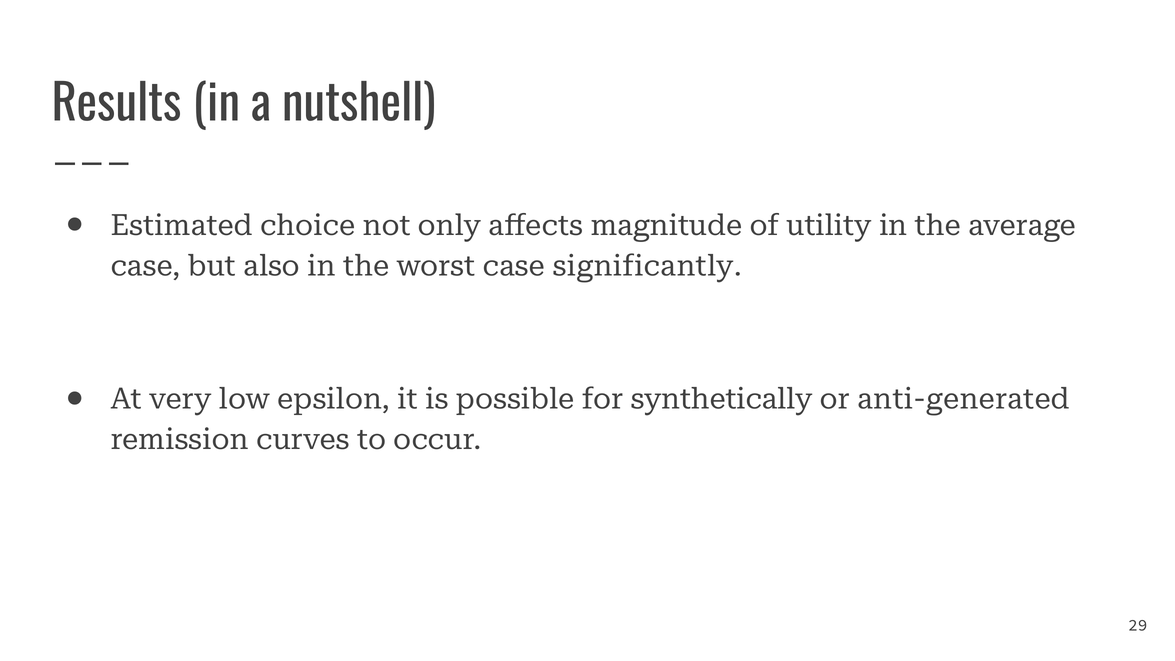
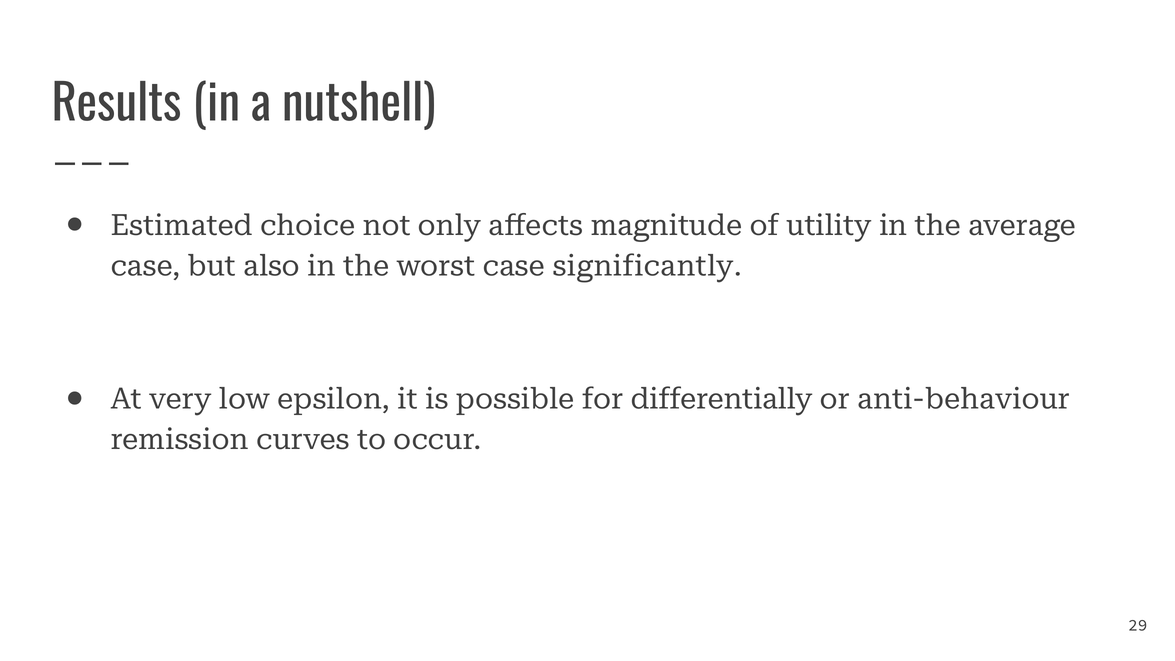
synthetically: synthetically -> differentially (722, 399)
anti-generated: anti-generated -> anti-behaviour (964, 399)
